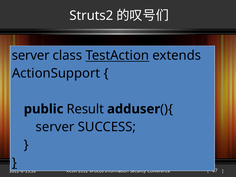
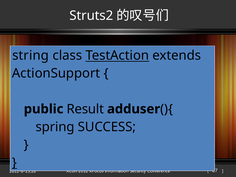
server: server -> string (31, 55)
server: server -> spring (55, 127)
